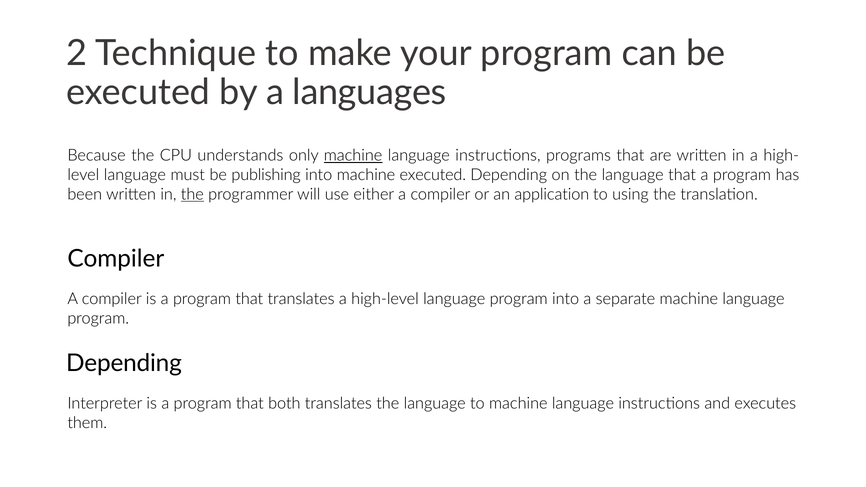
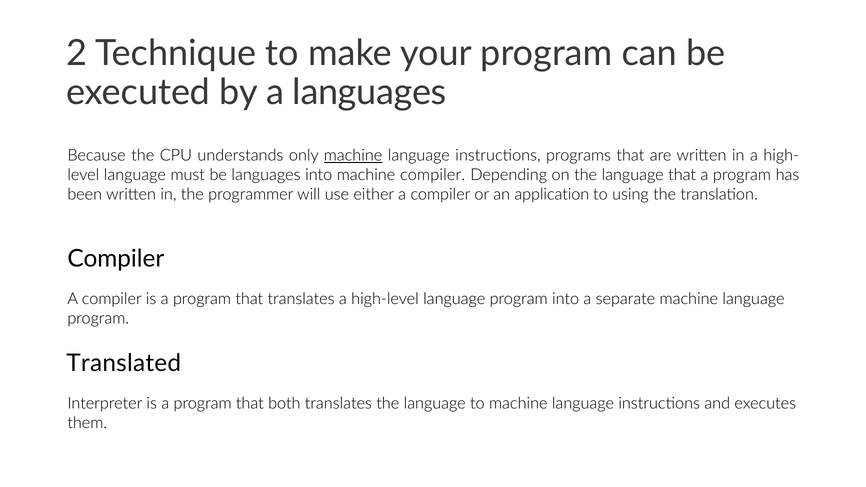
be publishing: publishing -> languages (266, 175)
machine executed: executed -> compiler (433, 175)
the underline: present -> none (192, 194)
Depending: Depending -> Translated (124, 363)
